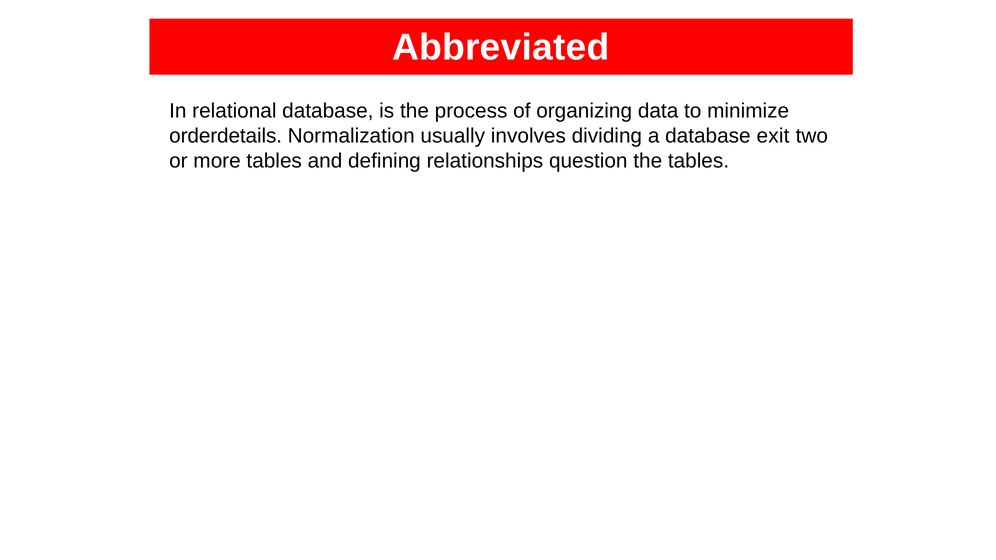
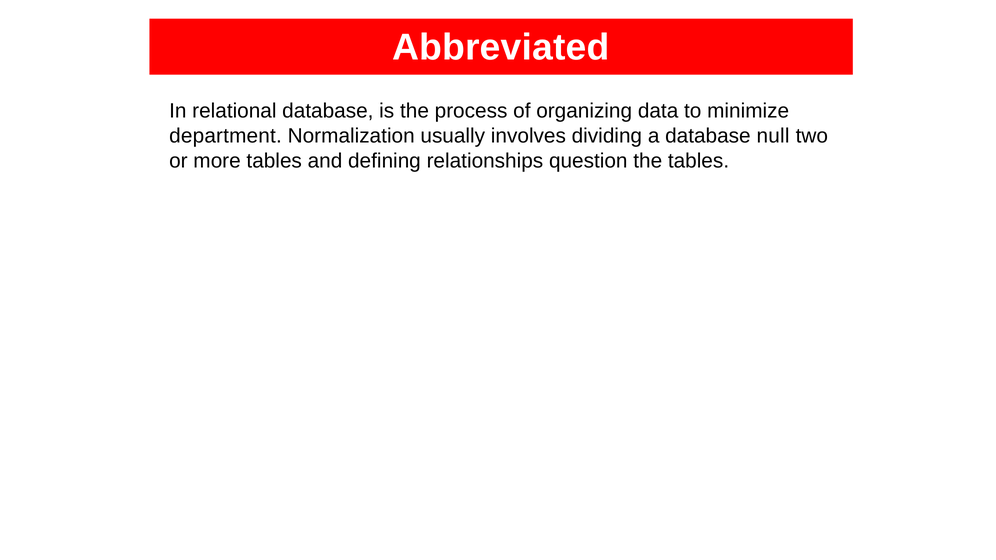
orderdetails: orderdetails -> department (225, 136)
exit: exit -> null (773, 136)
